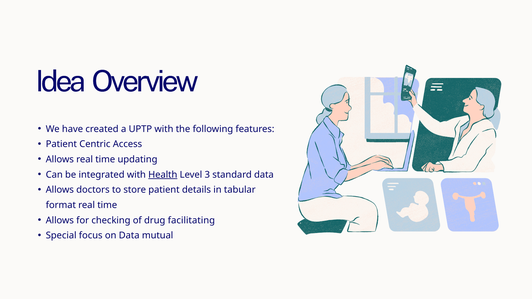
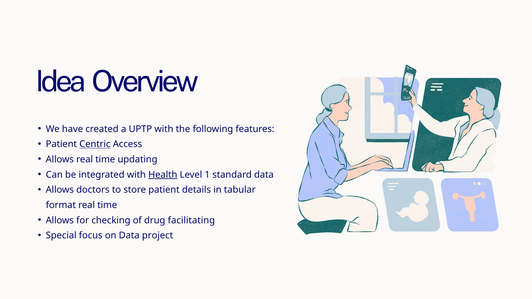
Centric underline: none -> present (95, 144)
3: 3 -> 1 (207, 175)
mutual: mutual -> project (158, 236)
